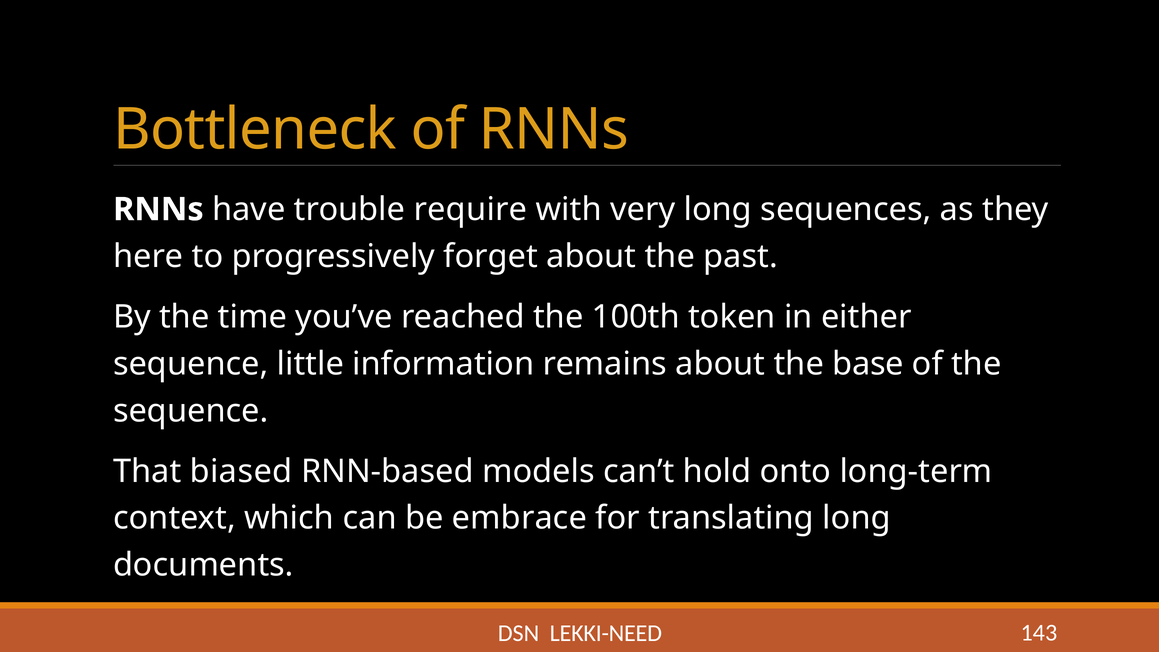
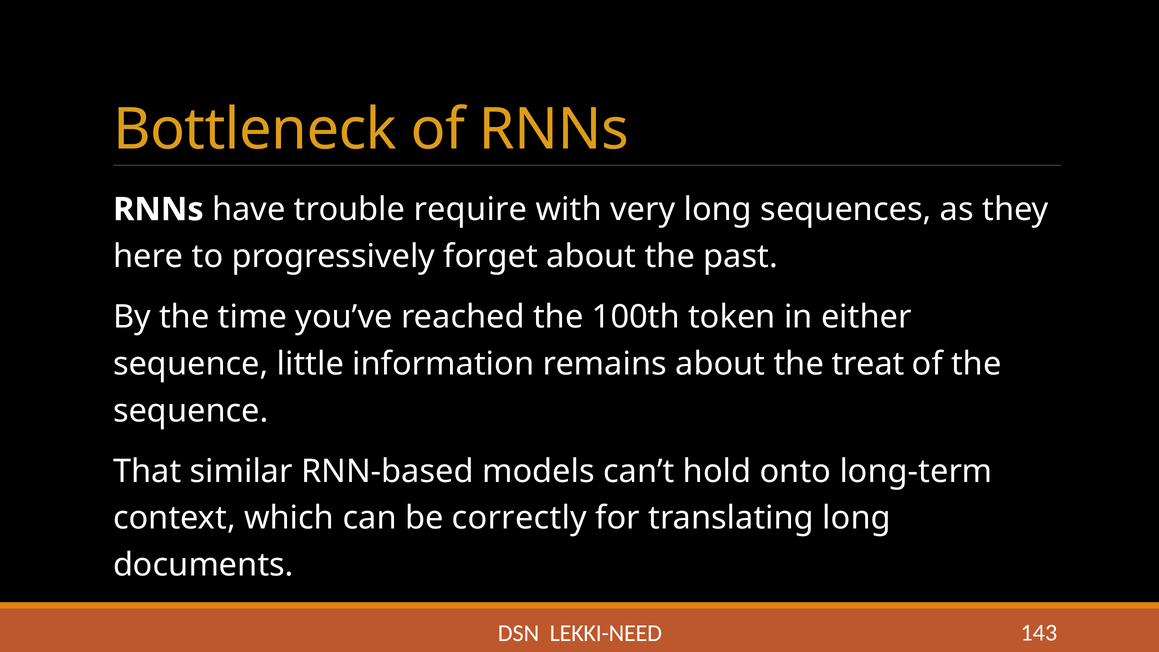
base: base -> treat (868, 364)
biased: biased -> similar (241, 471)
embrace: embrace -> correctly (519, 518)
